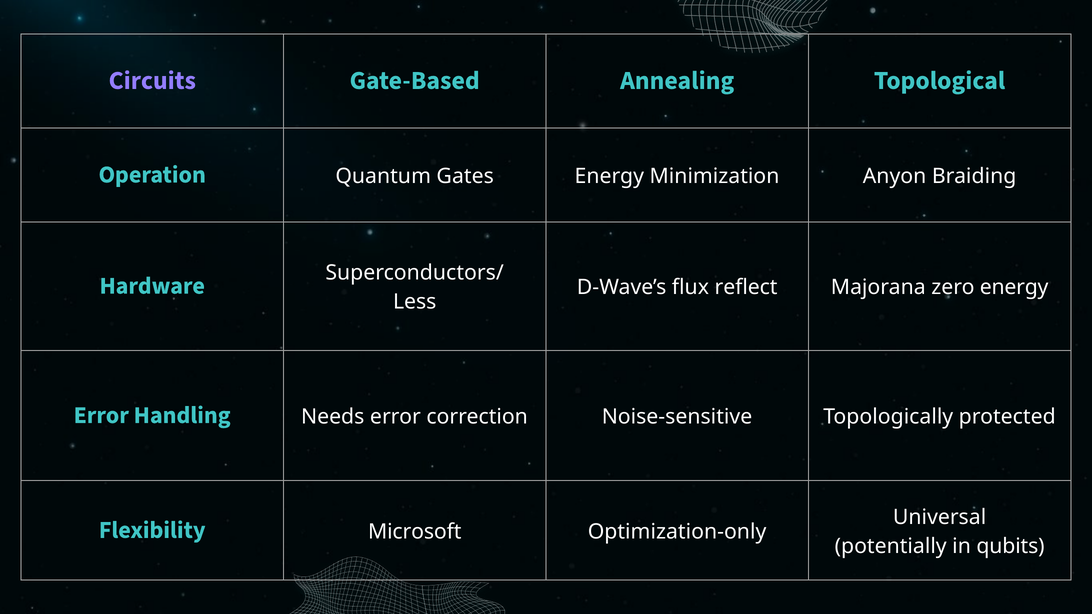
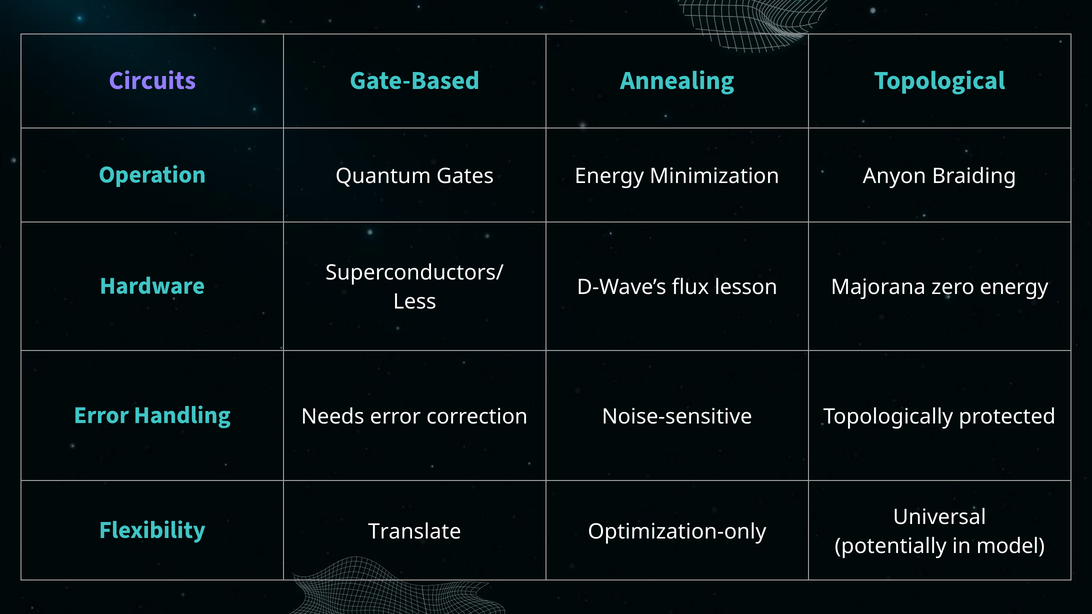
reflect: reflect -> lesson (746, 288)
Microsoft: Microsoft -> Translate (415, 532)
qubits: qubits -> model (1011, 546)
